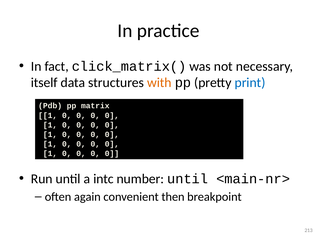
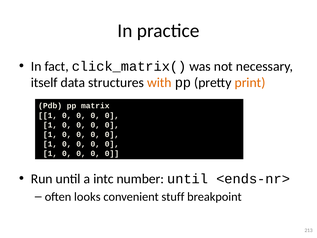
print colour: blue -> orange (250, 83)
<main-nr>: <main-nr> -> <ends-nr> (253, 179)
again: again -> looks (87, 197)
then: then -> stuff (173, 197)
